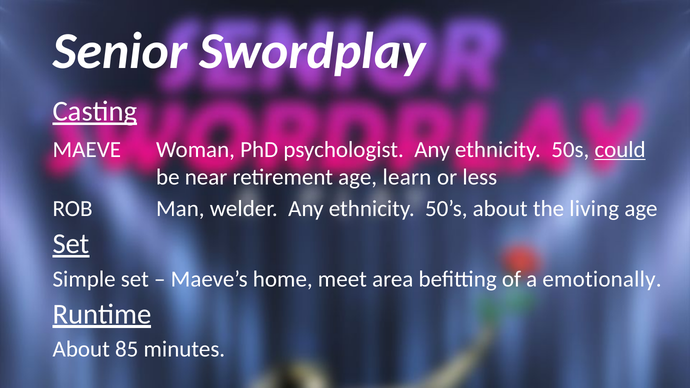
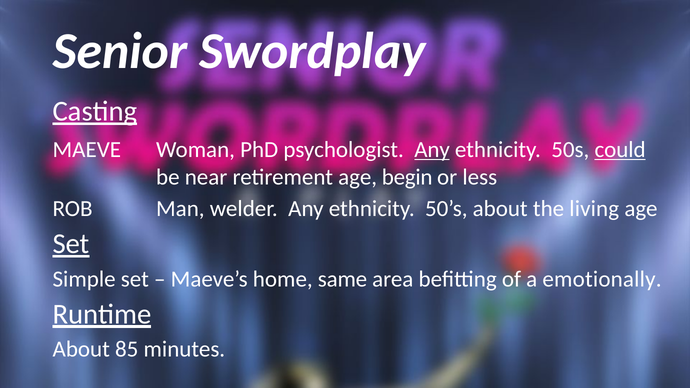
Any underline: none -> present (432, 150)
learn: learn -> begin (407, 177)
meet: meet -> same (342, 279)
